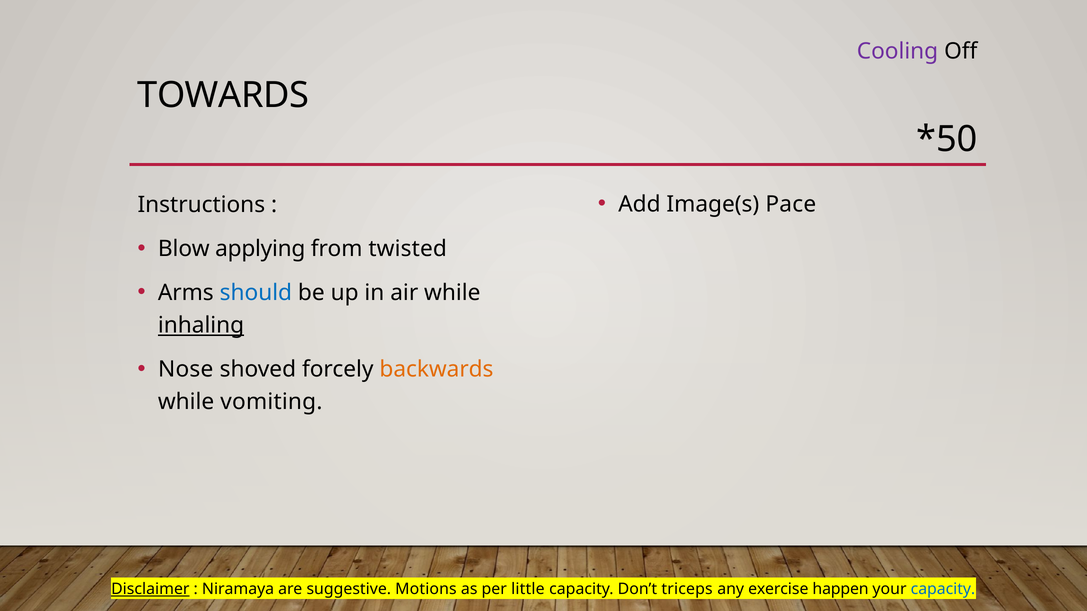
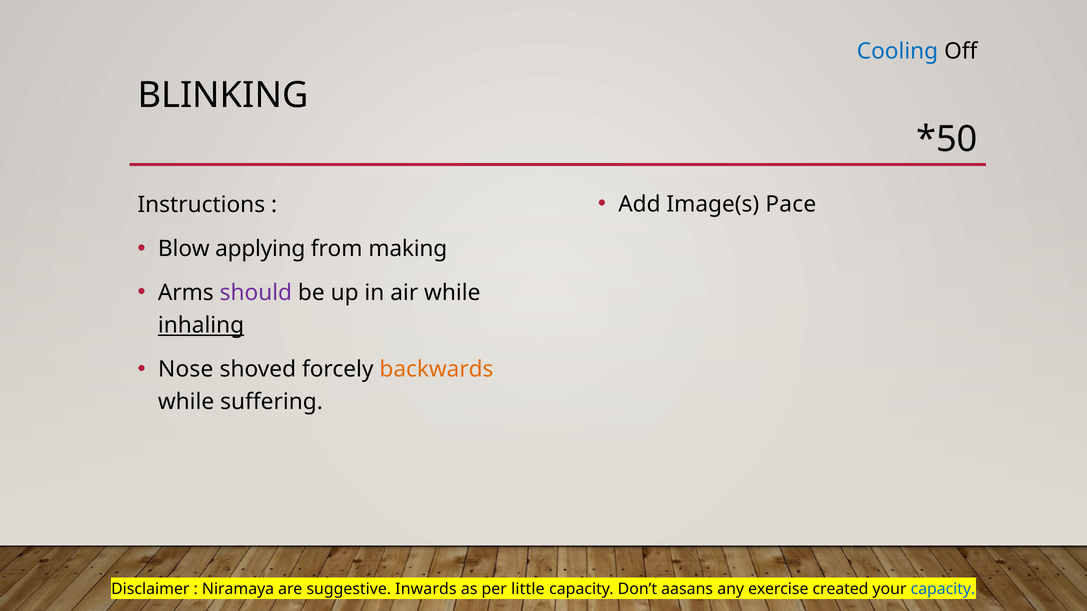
Cooling colour: purple -> blue (897, 51)
TOWARDS: TOWARDS -> BLINKING (223, 95)
twisted: twisted -> making (408, 249)
should colour: blue -> purple (256, 293)
vomiting: vomiting -> suffering (272, 402)
Disclaimer underline: present -> none (150, 590)
Motions: Motions -> Inwards (426, 590)
triceps: triceps -> aasans (687, 590)
happen: happen -> created (841, 590)
